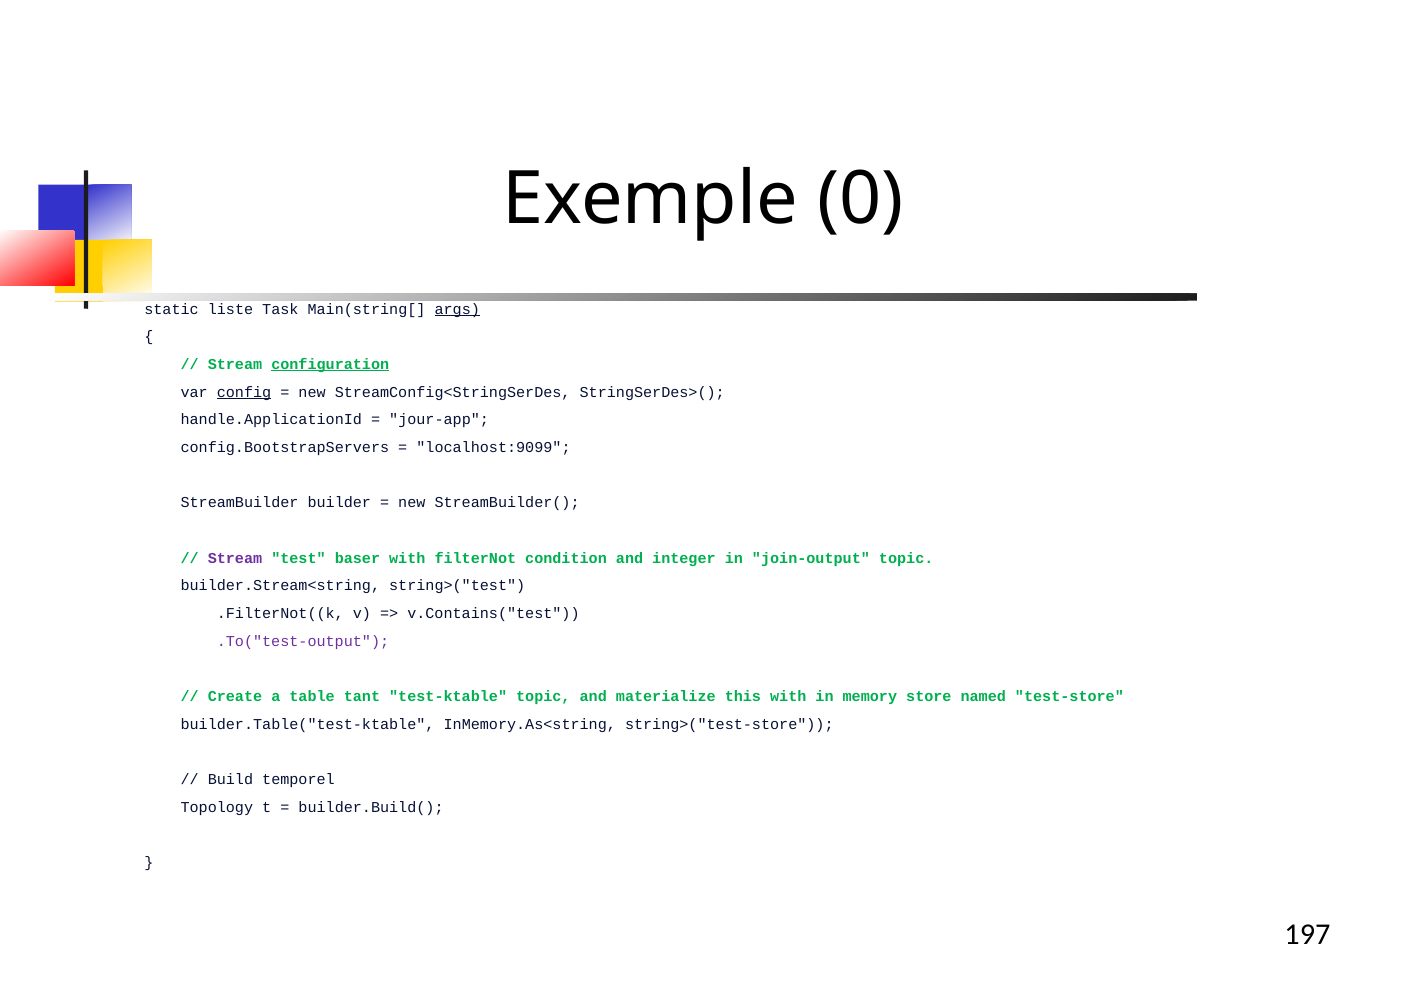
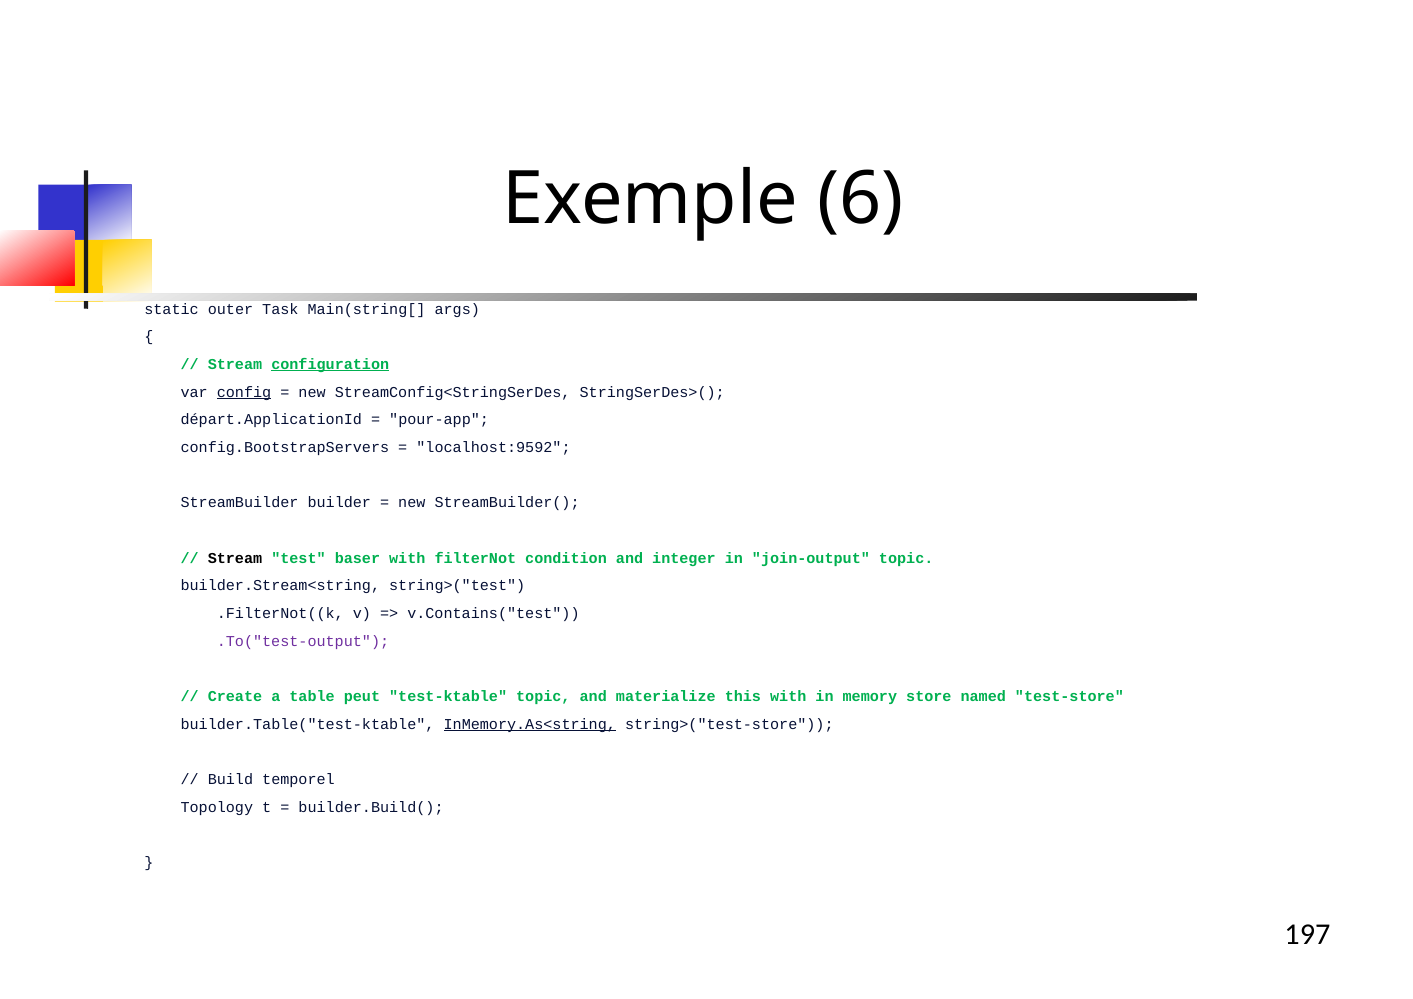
0: 0 -> 6 (860, 199)
liste: liste -> outer (230, 309)
args underline: present -> none (457, 309)
handle.ApplicationId: handle.ApplicationId -> départ.ApplicationId (271, 420)
jour-app: jour-app -> pour-app (439, 420)
localhost:9099: localhost:9099 -> localhost:9592 (493, 448)
Stream colour: purple -> black (235, 558)
tant: tant -> peut (362, 697)
InMemory.As<string underline: none -> present (530, 724)
